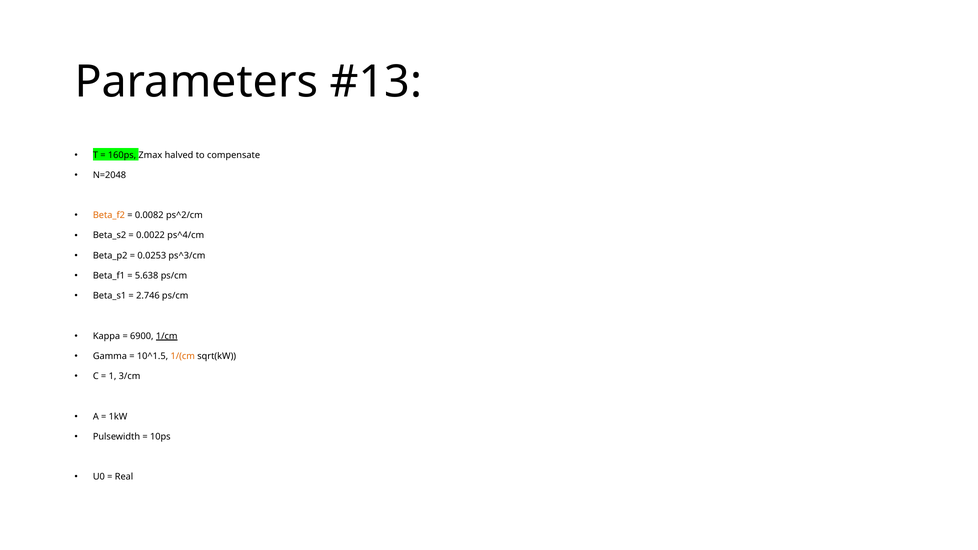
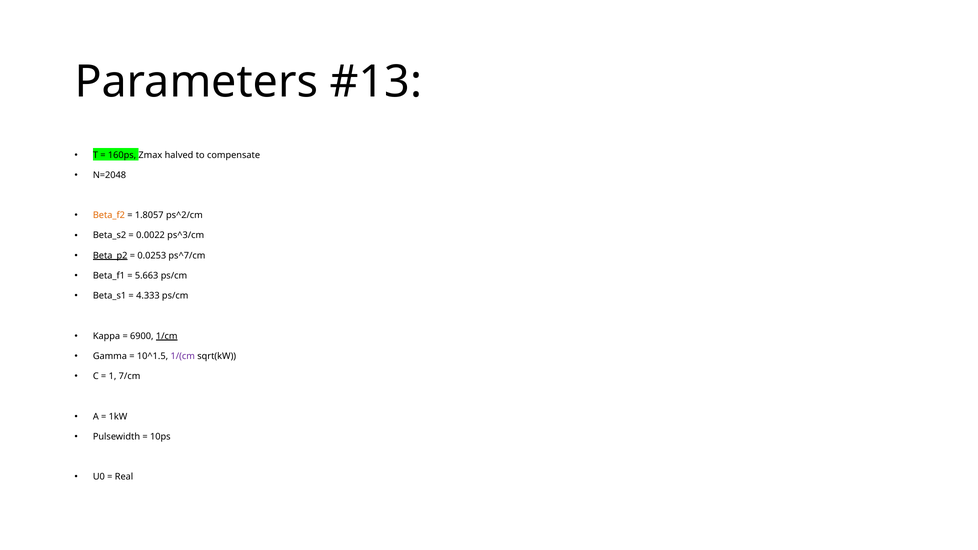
0.0082: 0.0082 -> 1.8057 (149, 215)
ps^4/cm: ps^4/cm -> ps^3/cm (186, 235)
Beta_p2 underline: none -> present (110, 256)
ps^3/cm: ps^3/cm -> ps^7/cm (187, 256)
5.638: 5.638 -> 5.663 (147, 276)
2.746: 2.746 -> 4.333 (148, 296)
1/(cm colour: orange -> purple (183, 356)
3/cm: 3/cm -> 7/cm (130, 376)
